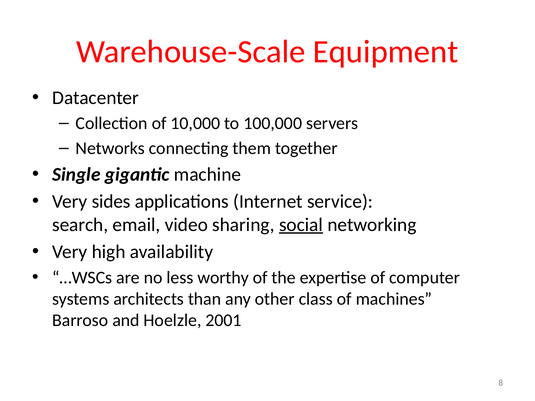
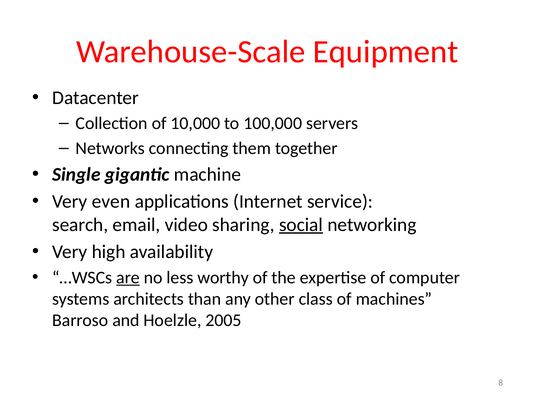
sides: sides -> even (111, 202)
are underline: none -> present (128, 278)
2001: 2001 -> 2005 (224, 320)
